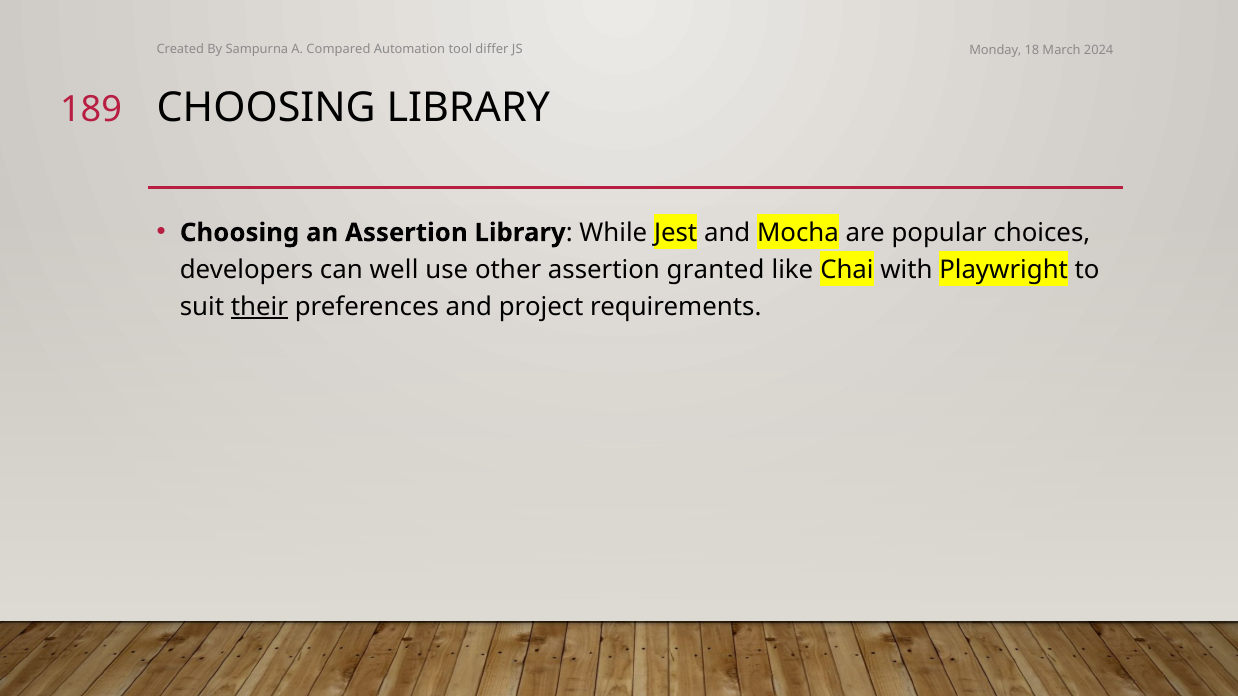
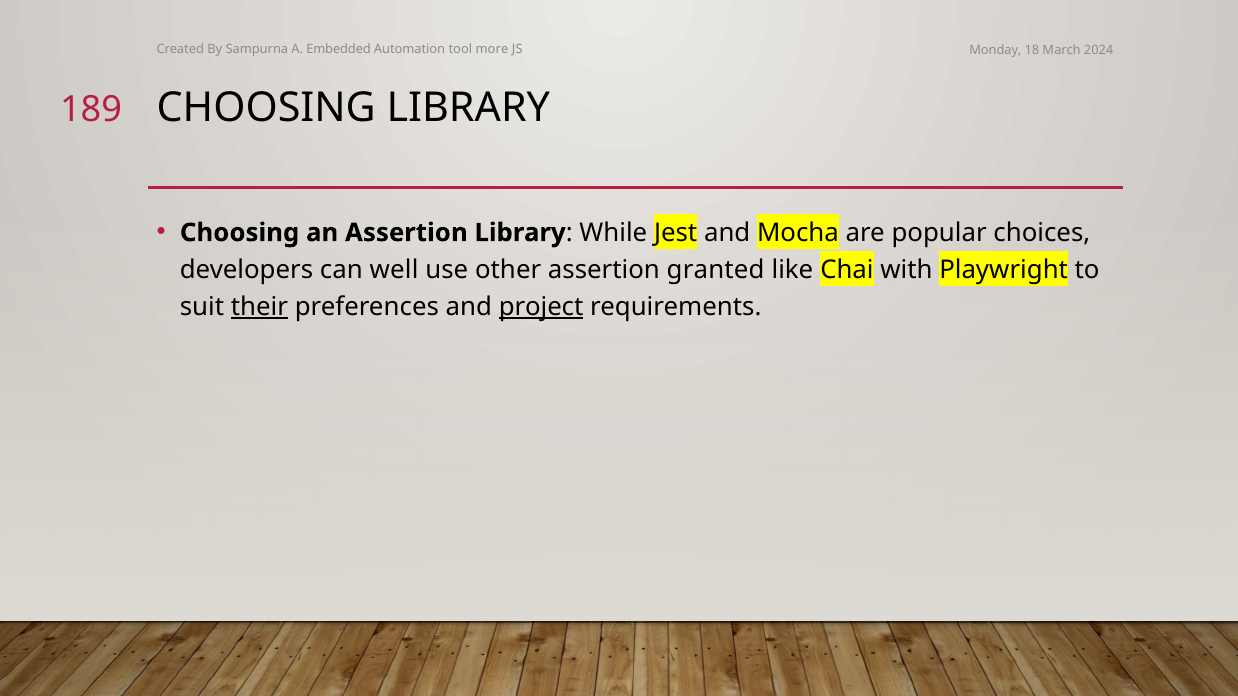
Compared: Compared -> Embedded (339, 49)
differ: differ -> more (492, 49)
project underline: none -> present (541, 307)
